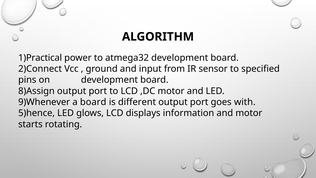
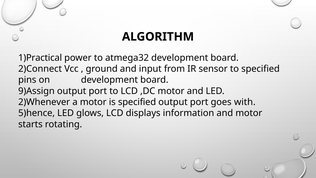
8)Assign: 8)Assign -> 9)Assign (36, 91)
9)Whenever: 9)Whenever -> 2)Whenever (44, 102)
a board: board -> motor (93, 102)
is different: different -> specified (137, 102)
